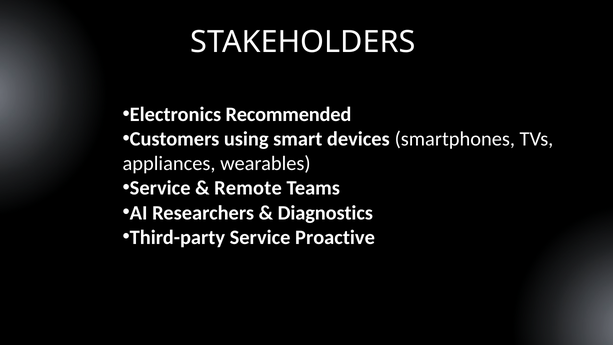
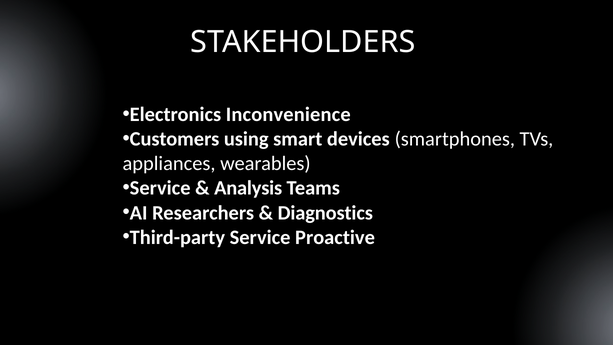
Recommended: Recommended -> Inconvenience (288, 115)
Remote: Remote -> Analysis (248, 188)
